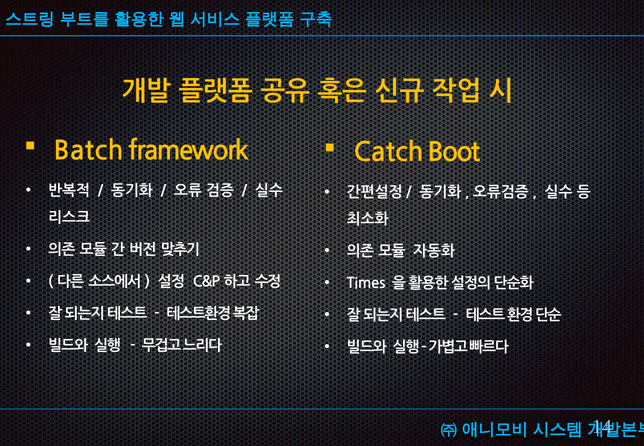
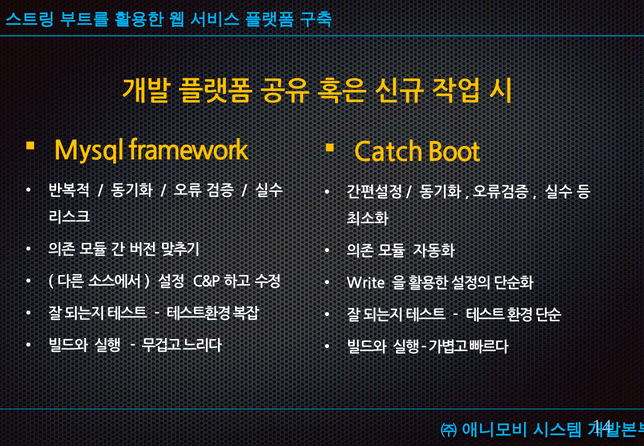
Batch: Batch -> Mysql (89, 151)
Times: Times -> Write (366, 283)
